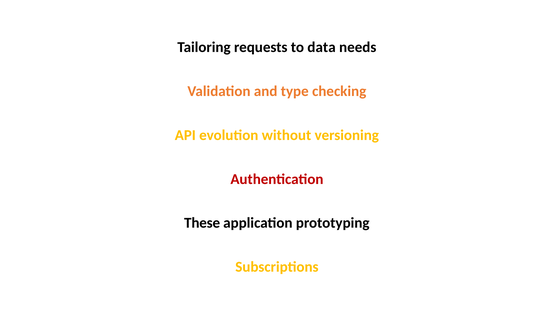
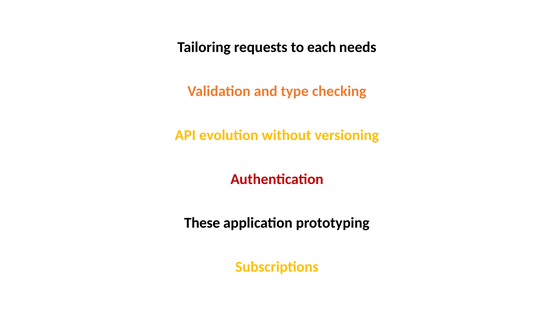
data: data -> each (322, 47)
